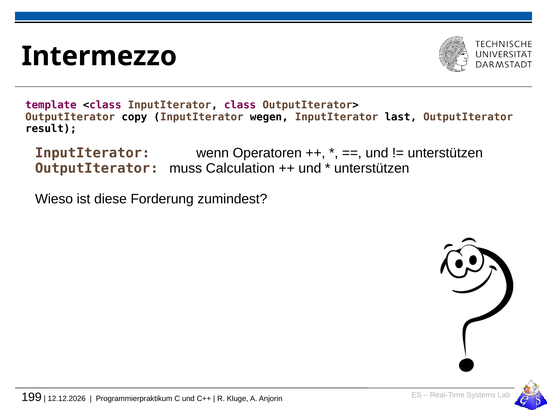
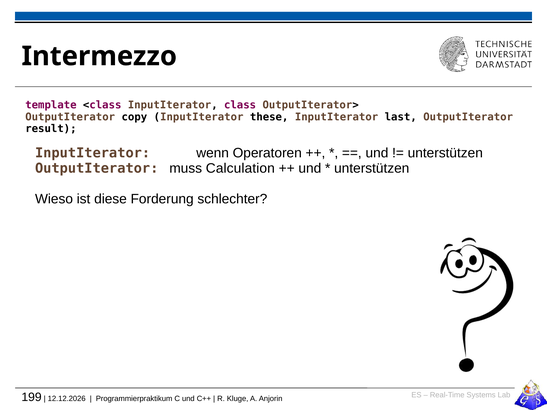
wegen: wegen -> these (269, 117)
zumindest: zumindest -> schlechter (232, 199)
